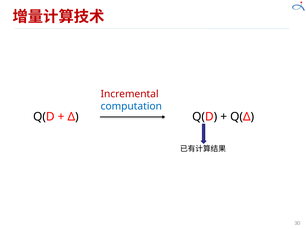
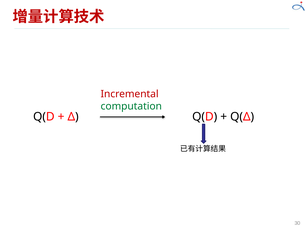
computation colour: blue -> green (131, 106)
